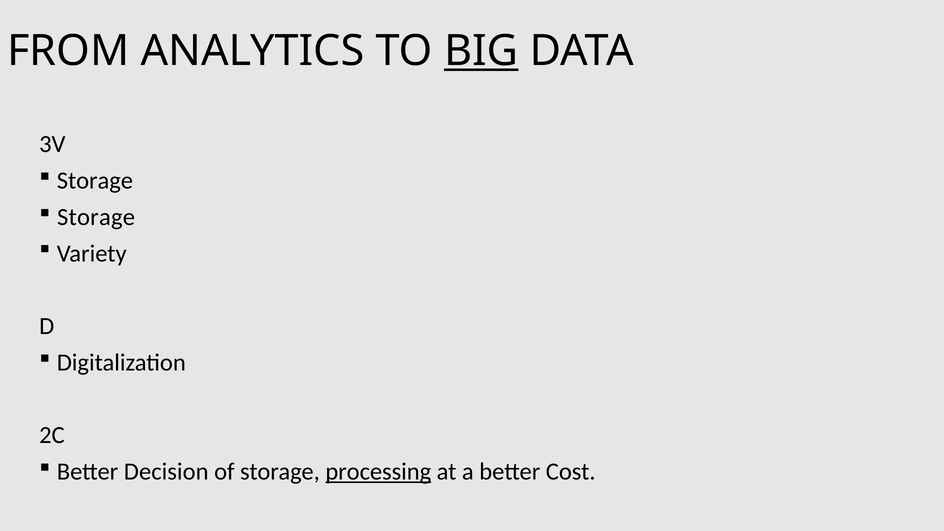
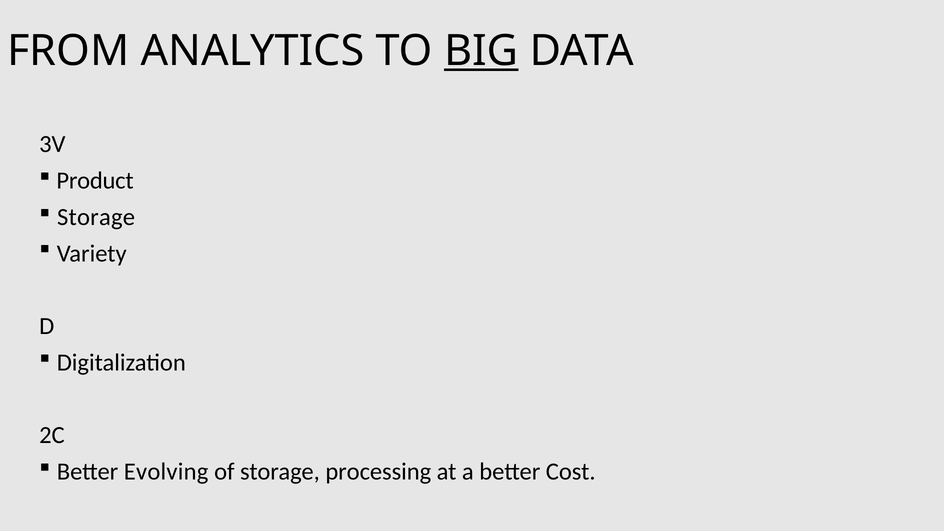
Storage: Storage -> Product (95, 181)
Decision: Decision -> Evolving (166, 472)
processing underline: present -> none (378, 472)
